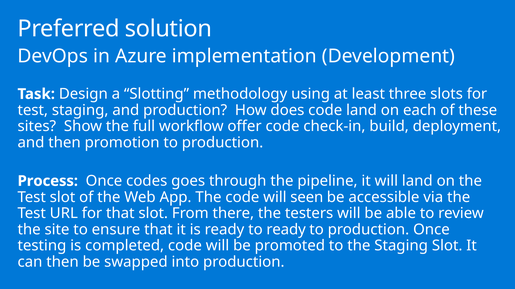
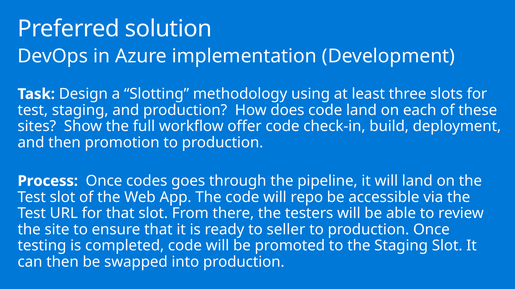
seen: seen -> repo (307, 198)
to ready: ready -> seller (286, 230)
